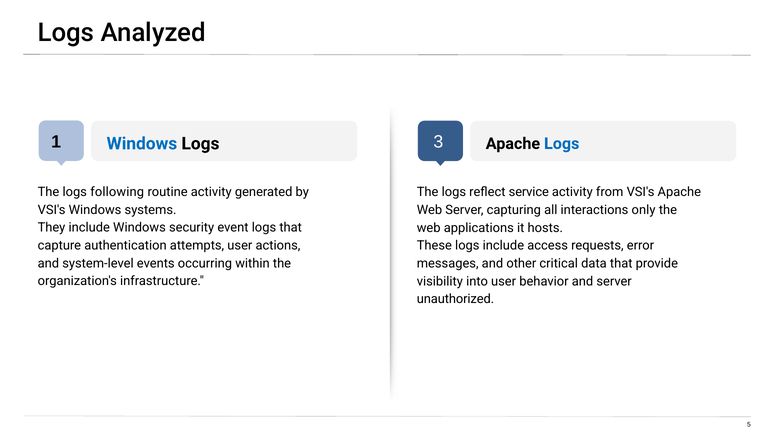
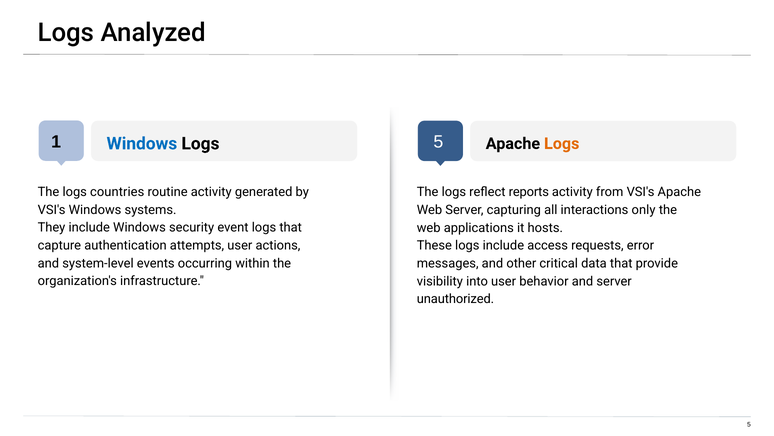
1 3: 3 -> 5 (438, 142)
Logs colour: blue -> orange (562, 143)
following: following -> countries (117, 192)
service: service -> reports (529, 192)
